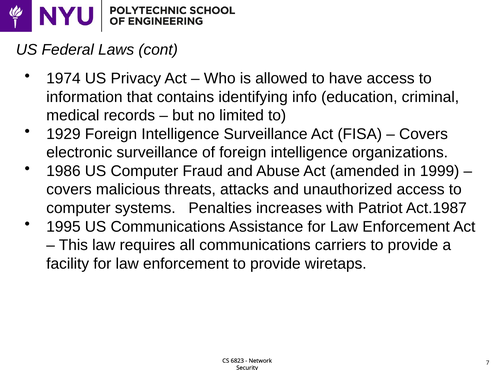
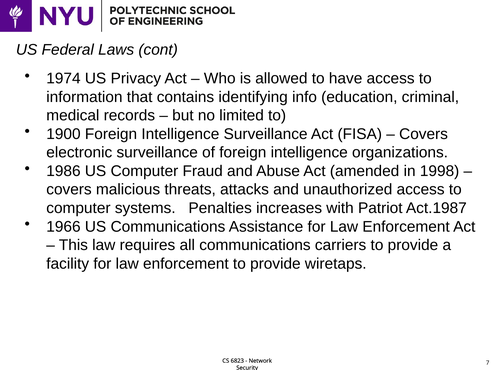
1929: 1929 -> 1900 (63, 134)
1999: 1999 -> 1998 (440, 171)
1995: 1995 -> 1966 (63, 226)
